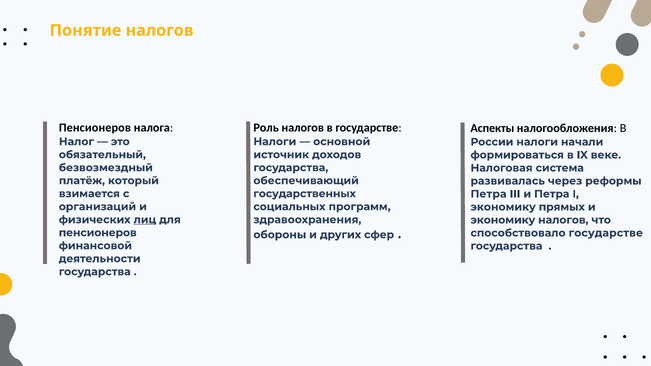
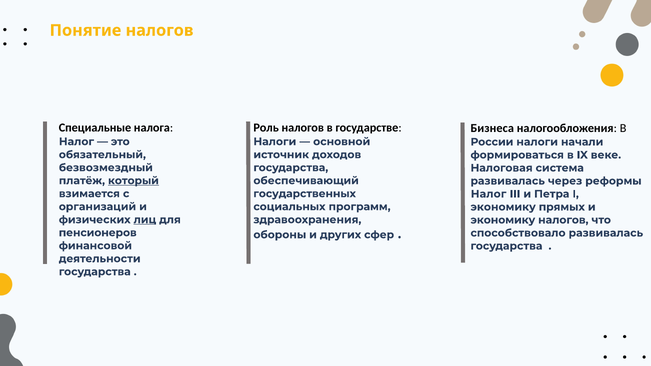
Пенсионеров: Пенсионеров -> Специальные (95, 128)
Аспекты: Аспекты -> Бизнеса (492, 128)
который underline: none -> present (133, 181)
Петра: Петра -> Налог (489, 194)
способствовало государстве: государстве -> развивалась (606, 233)
